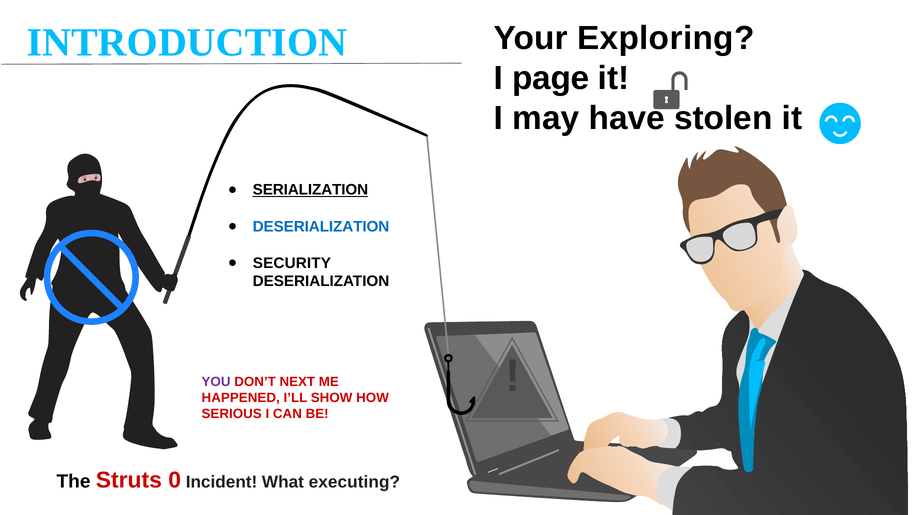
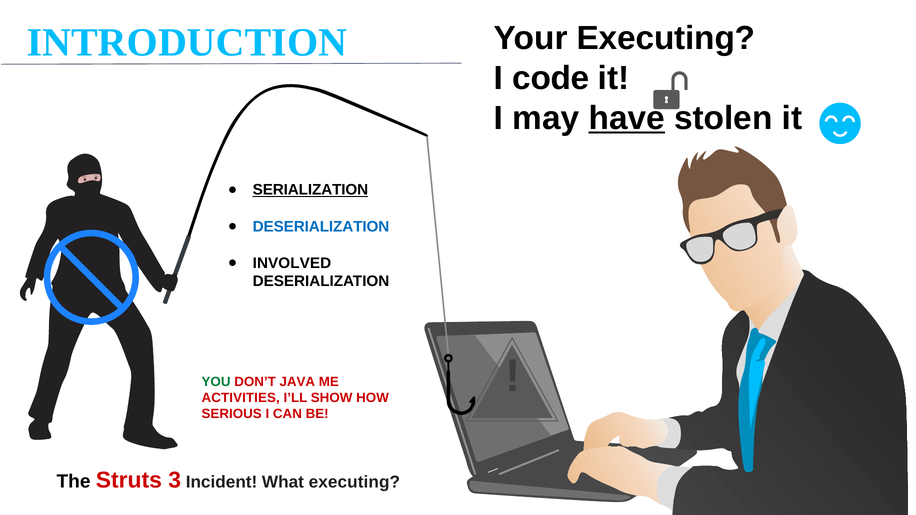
Your Exploring: Exploring -> Executing (666, 38)
page: page -> code (551, 78)
have underline: none -> present (627, 118)
SECURITY: SECURITY -> INVOLVED (292, 263)
YOU colour: purple -> green (216, 382)
NEXT: NEXT -> JAVA (297, 382)
HAPPENED: HAPPENED -> ACTIVITIES (241, 398)
0: 0 -> 3 (175, 480)
